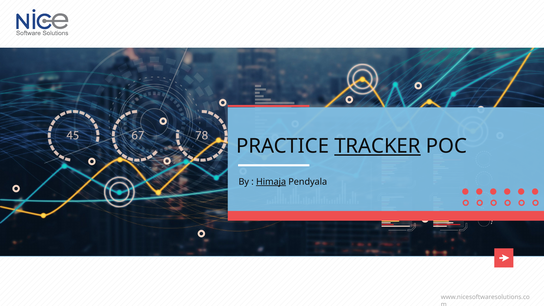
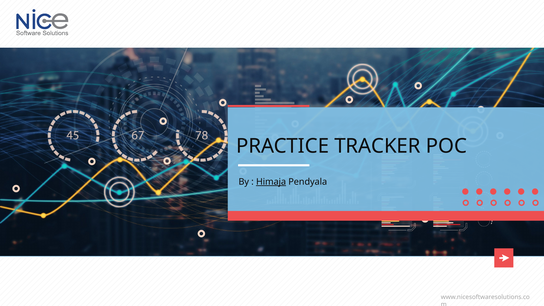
TRACKER underline: present -> none (377, 146)
